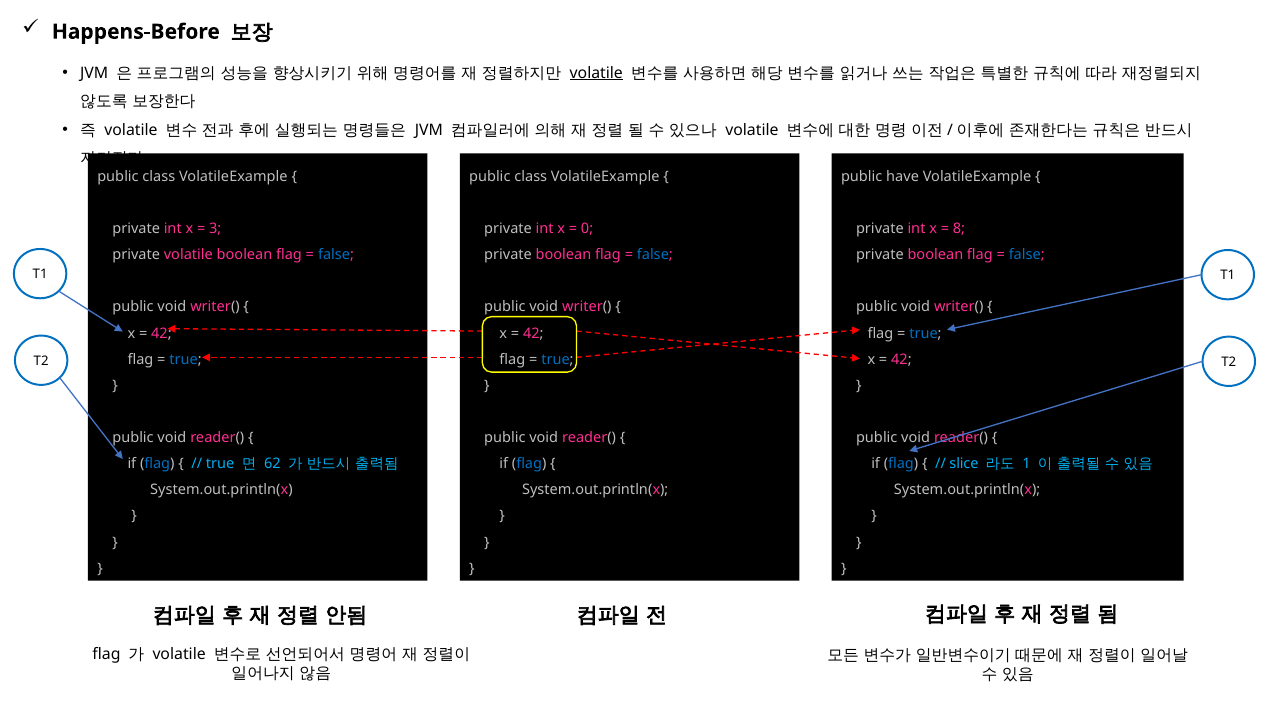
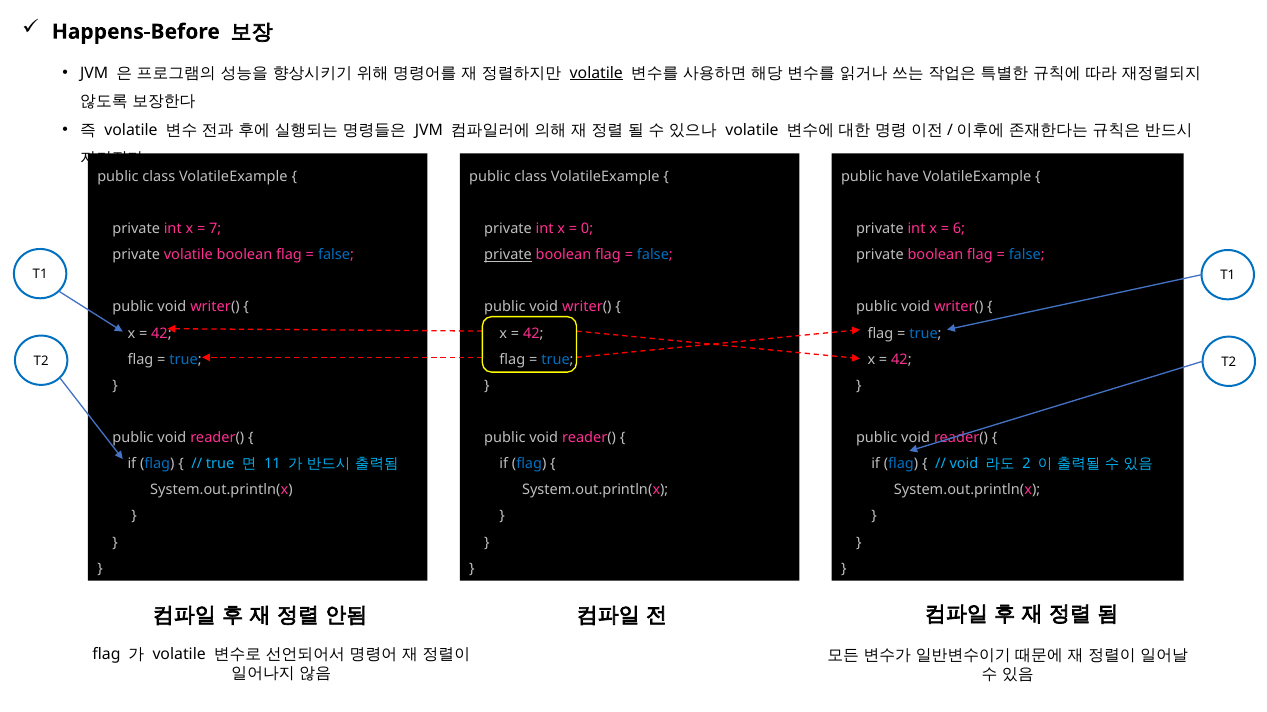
3: 3 -> 7 (215, 229)
8: 8 -> 6 (959, 229)
private underline: none -> present (508, 255)
62: 62 -> 11 (272, 464)
slice: slice -> void (964, 464)
1: 1 -> 2 (1027, 464)
